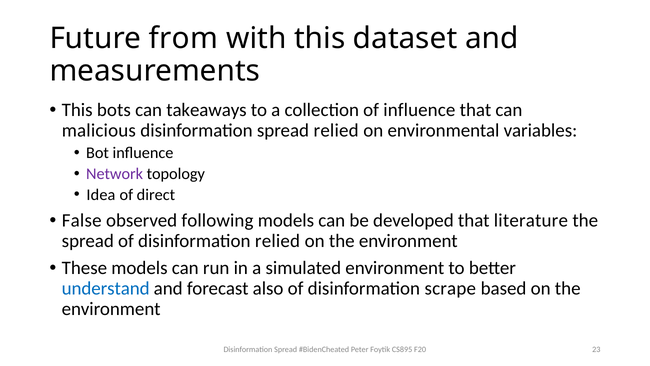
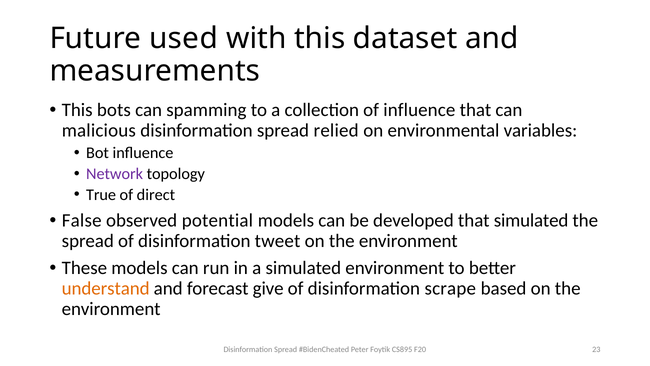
from: from -> used (183, 39)
takeaways: takeaways -> spamming (206, 110)
Idea: Idea -> True (101, 195)
following: following -> potential (217, 220)
that literature: literature -> simulated (531, 220)
disinformation relied: relied -> tweet (278, 241)
understand colour: blue -> orange (106, 288)
also: also -> give (268, 288)
